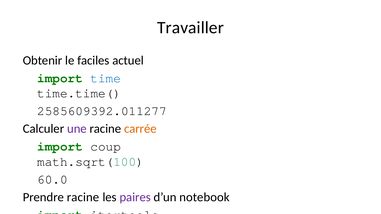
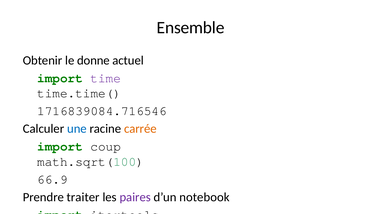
Travailler: Travailler -> Ensemble (191, 28)
faciles: faciles -> donne (93, 60)
time colour: blue -> purple (106, 78)
2585609392.011277: 2585609392.011277 -> 1716839084.716546 (102, 111)
une colour: purple -> blue (77, 129)
60.0: 60.0 -> 66.9 (52, 180)
Prendre racine: racine -> traiter (83, 198)
